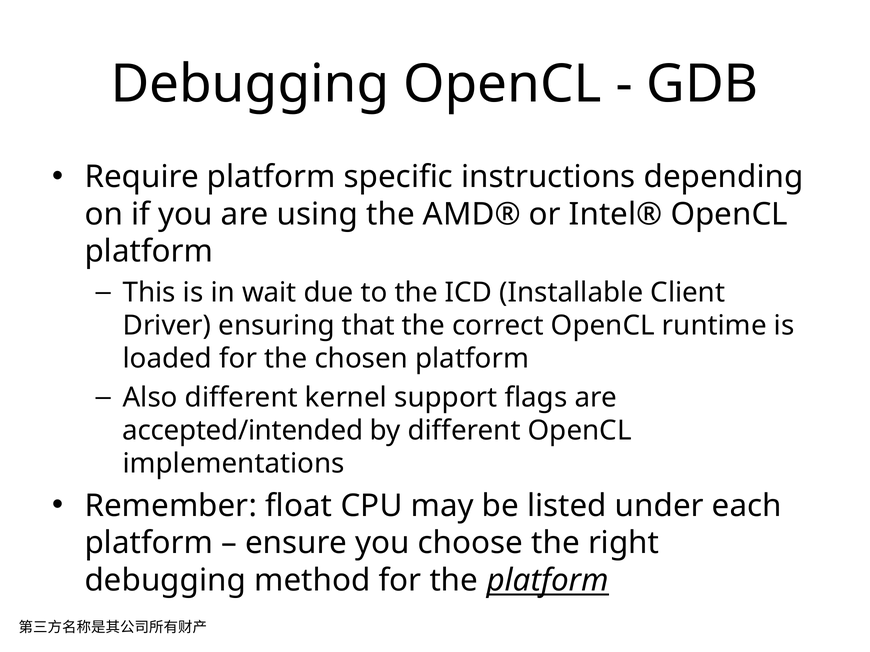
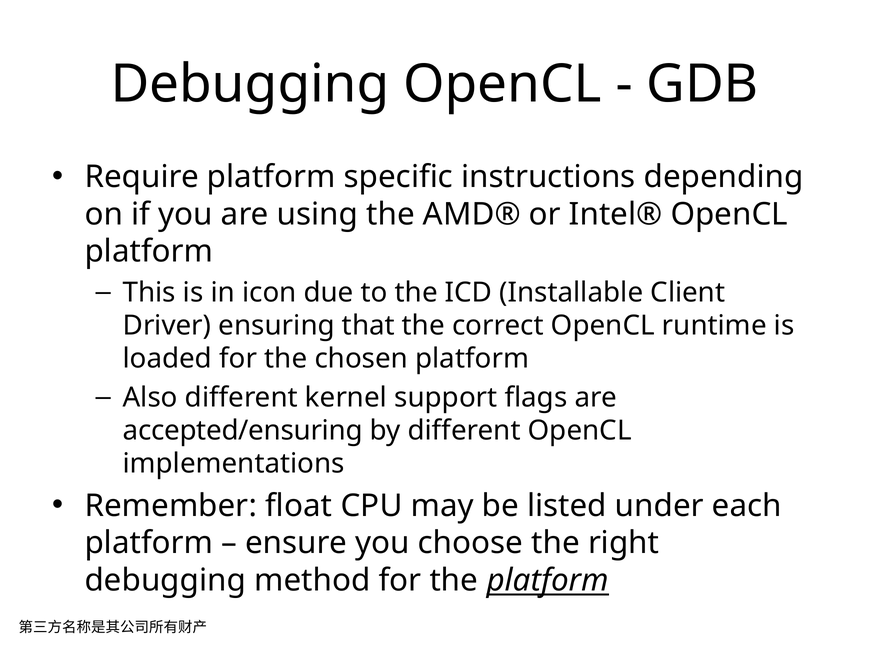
wait: wait -> icon (269, 293)
accepted/intended: accepted/intended -> accepted/ensuring (243, 431)
